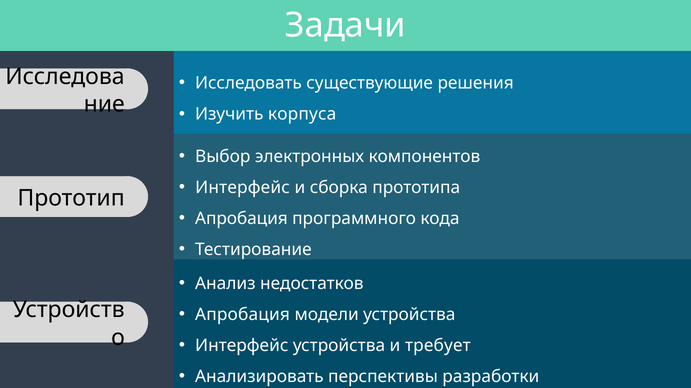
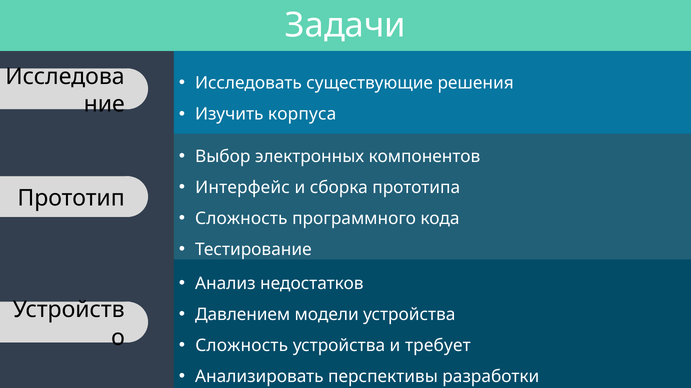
Апробация: Апробация -> Сложность (241, 219)
Апробация: Апробация -> Давлением (243, 315)
Интерфейс: Интерфейс -> Сложность (242, 346)
